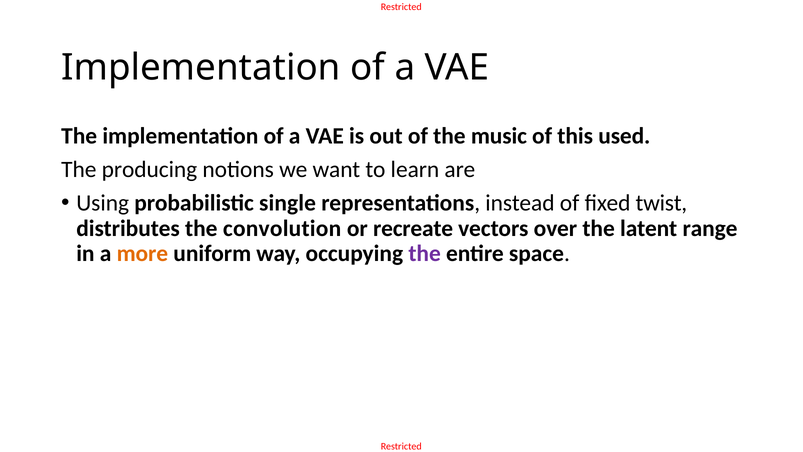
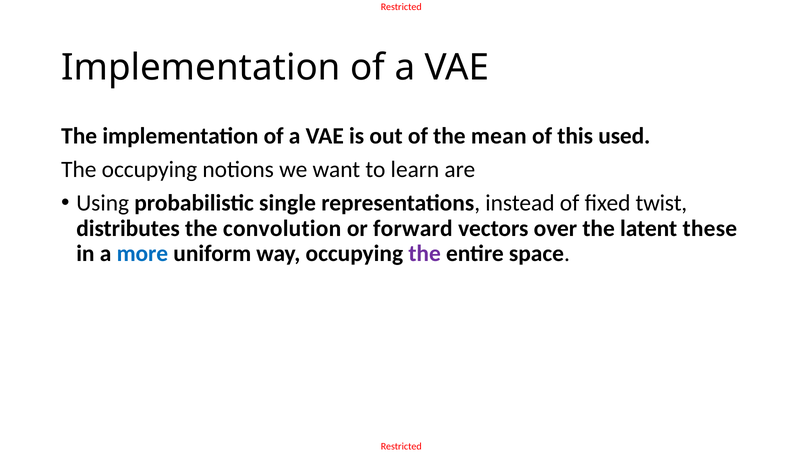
music: music -> mean (499, 136)
The producing: producing -> occupying (149, 169)
recreate: recreate -> forward (413, 228)
range: range -> these (710, 228)
more colour: orange -> blue (142, 253)
